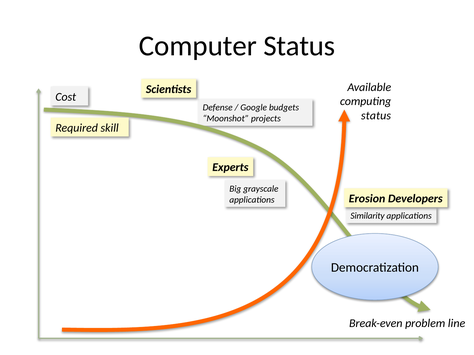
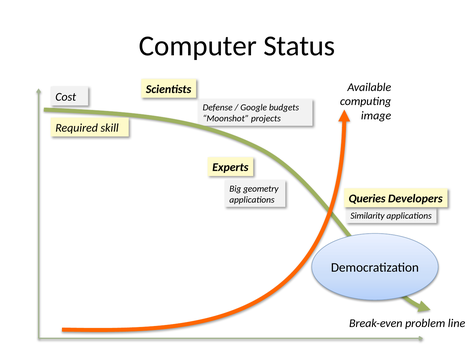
status: status -> image (376, 116)
grayscale: grayscale -> geometry (261, 189)
Erosion: Erosion -> Queries (367, 199)
